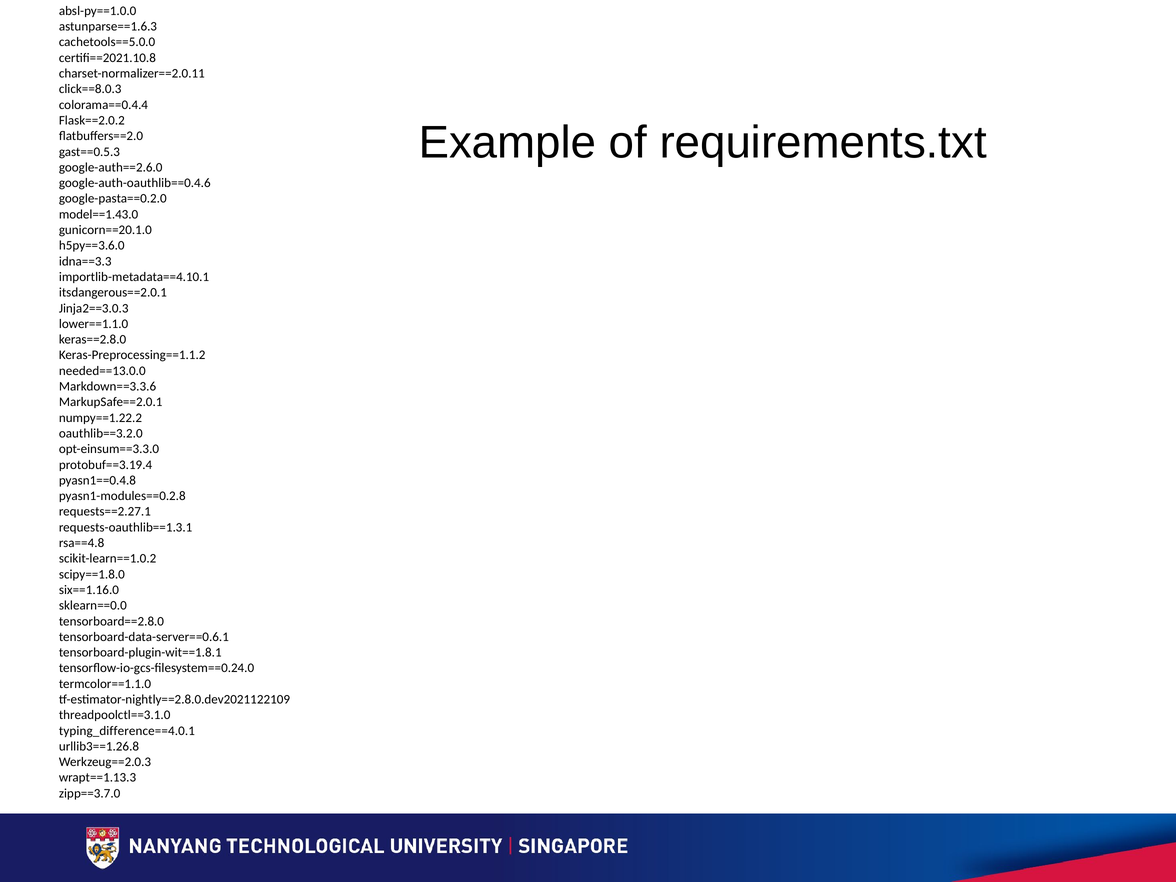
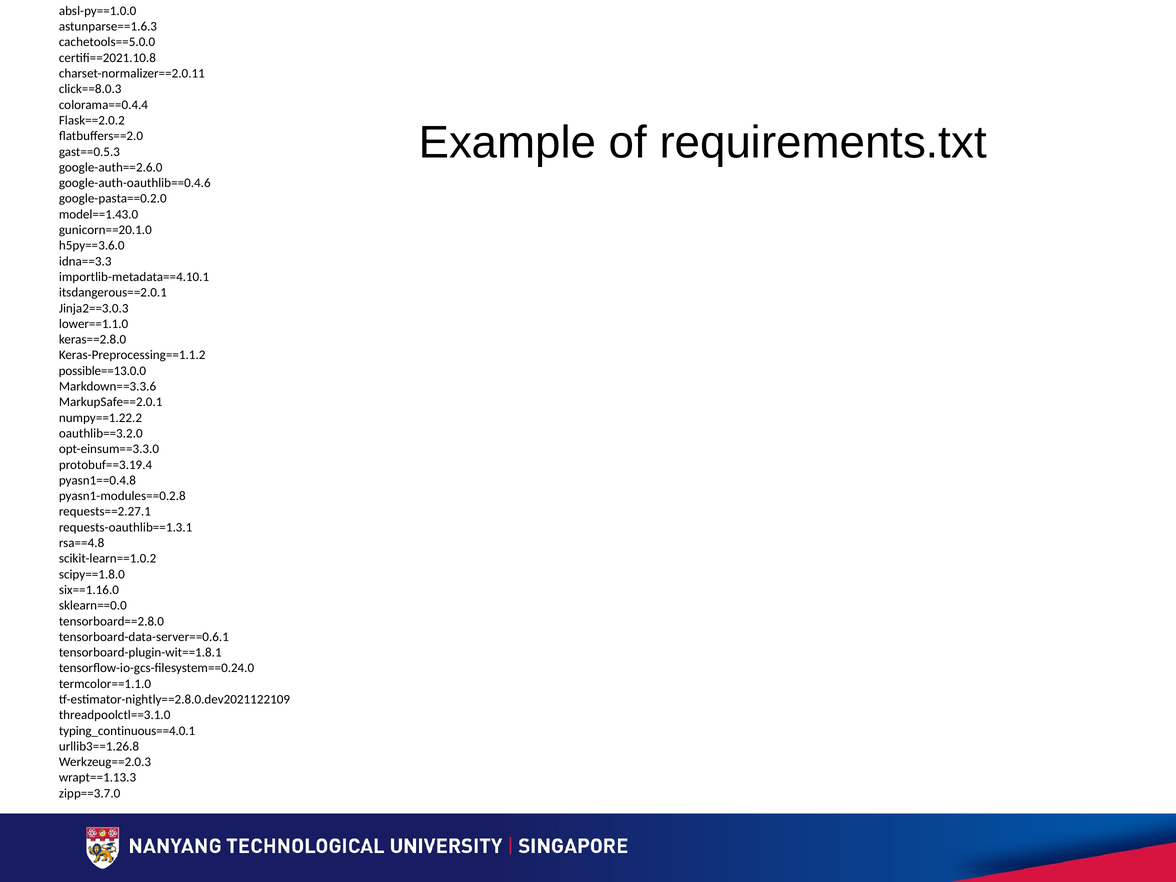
needed==13.0.0: needed==13.0.0 -> possible==13.0.0 (102, 371)
typing_difference==4.0.1: typing_difference==4.0.1 -> typing_continuous==4.0.1 (127, 731)
